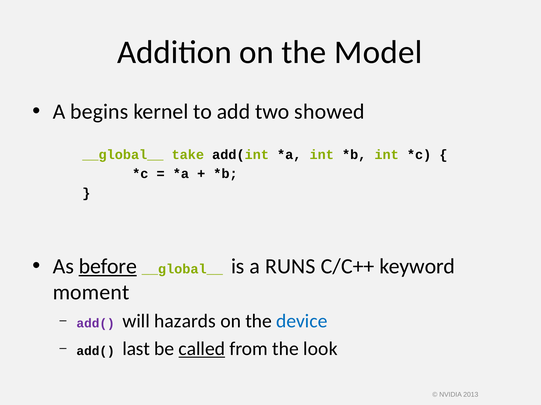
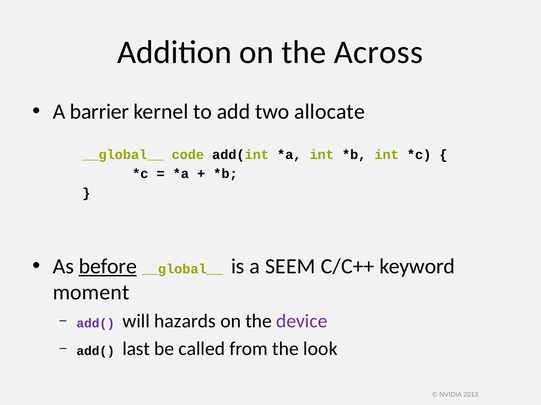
Model: Model -> Across (378, 52)
begins: begins -> barrier (99, 112)
showed: showed -> allocate (330, 112)
take: take -> code (188, 155)
RUNS: RUNS -> SEEM (290, 267)
device colour: blue -> purple (302, 322)
called underline: present -> none (202, 349)
